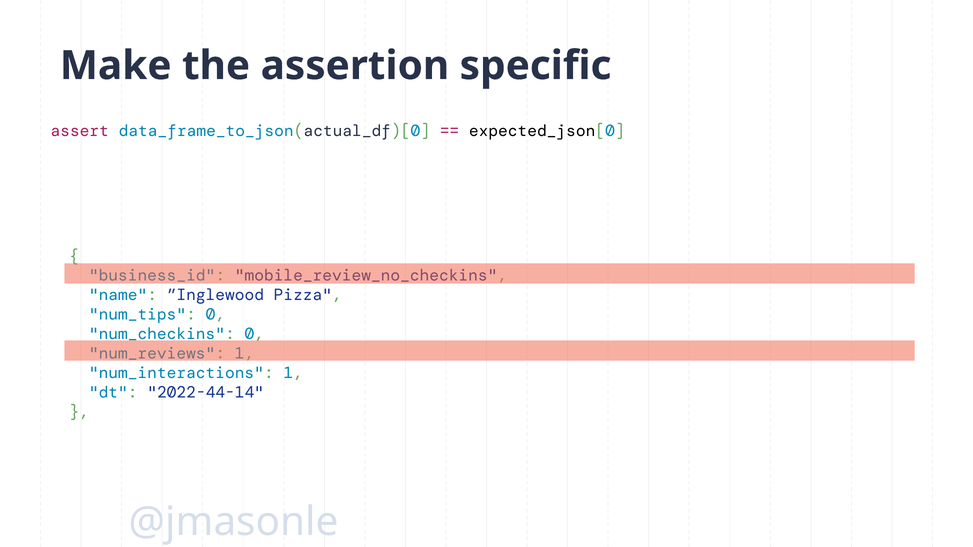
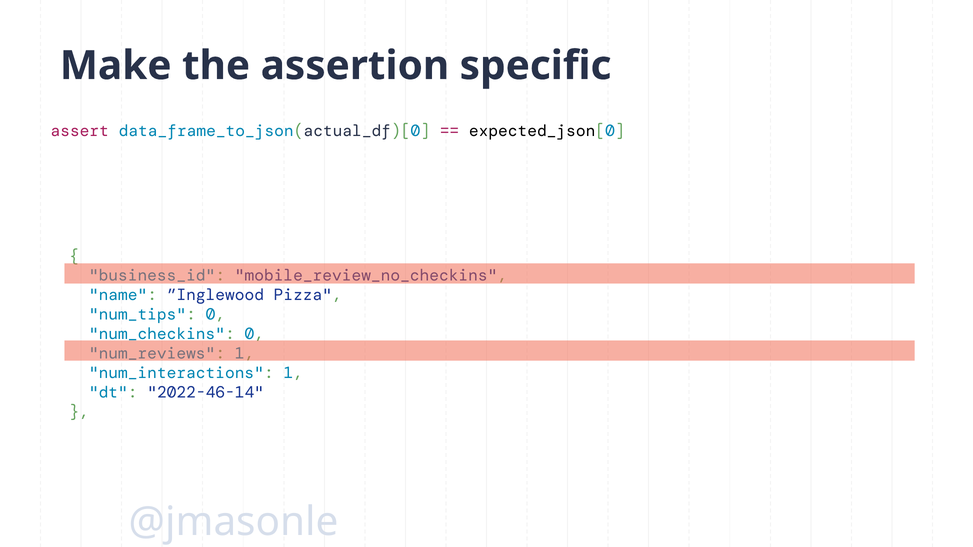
2022-44-14: 2022-44-14 -> 2022-46-14 (206, 393)
